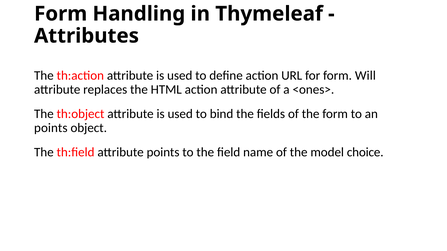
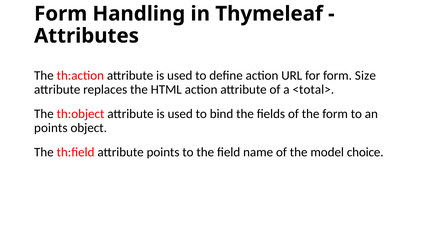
Will: Will -> Size (365, 76)
<ones>: <ones> -> <total> (313, 90)
